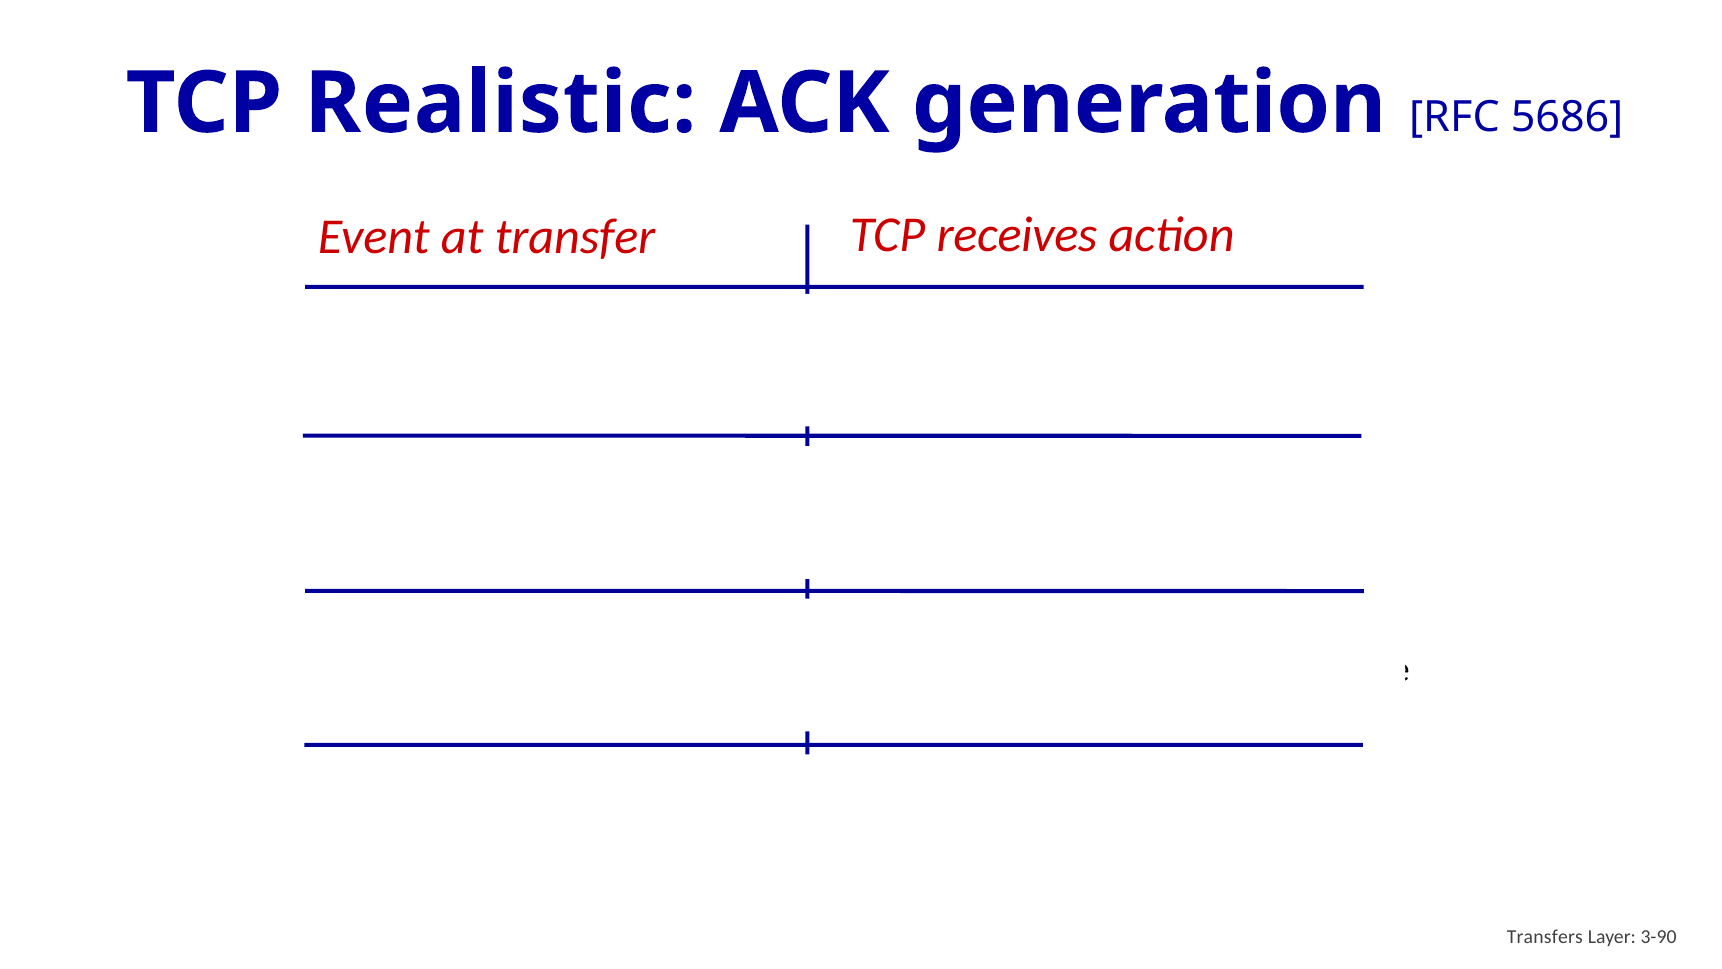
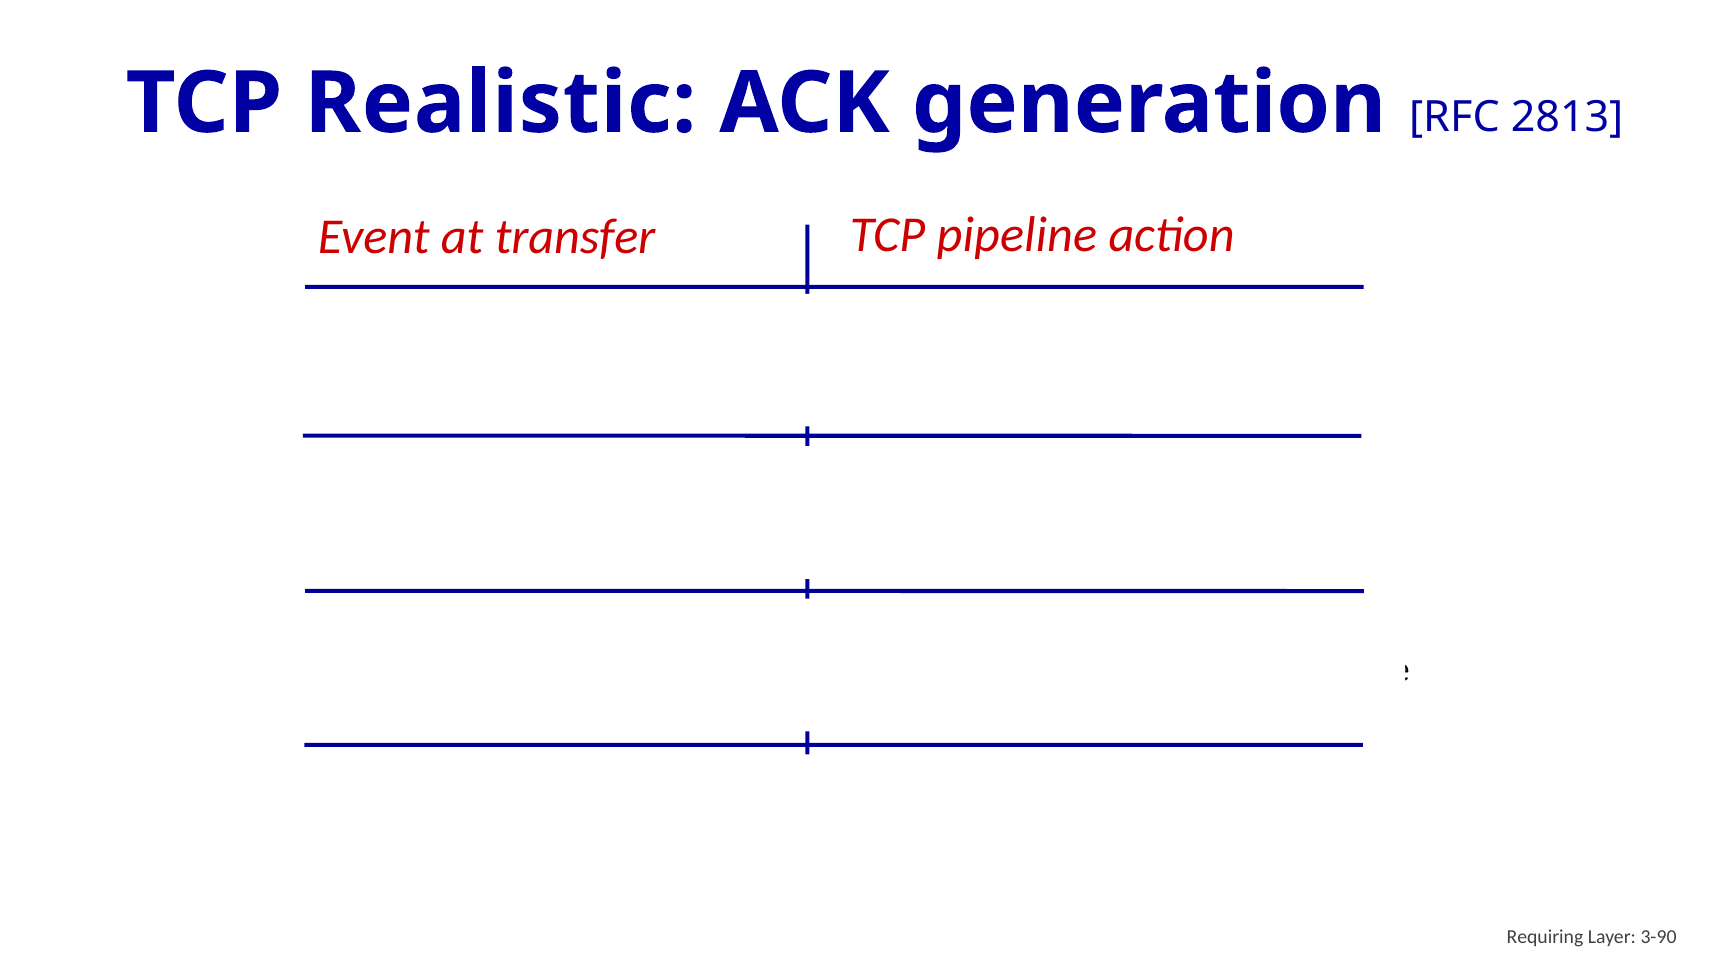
5686: 5686 -> 2813 (1567, 118)
receives: receives -> pipeline (1017, 235)
Transfers: Transfers -> Requiring (1545, 937)
